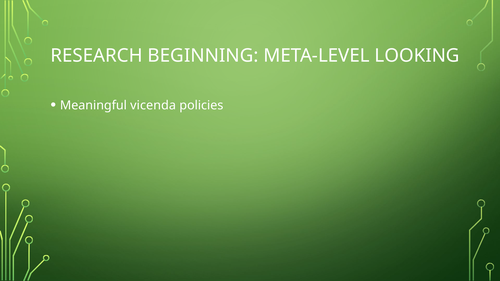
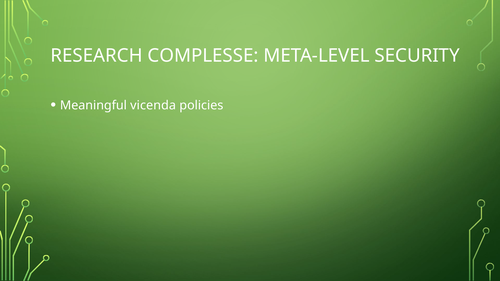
BEGINNING: BEGINNING -> COMPLESSE (203, 56)
LOOKING: LOOKING -> SECURITY (417, 56)
